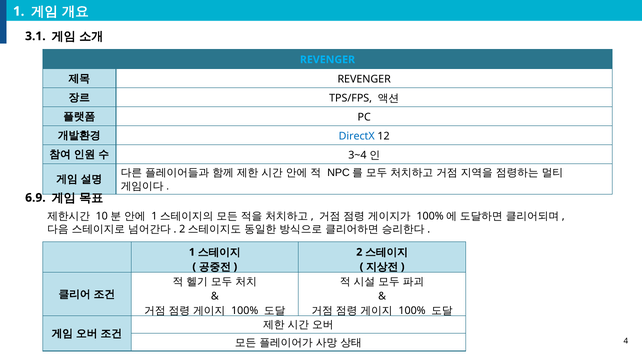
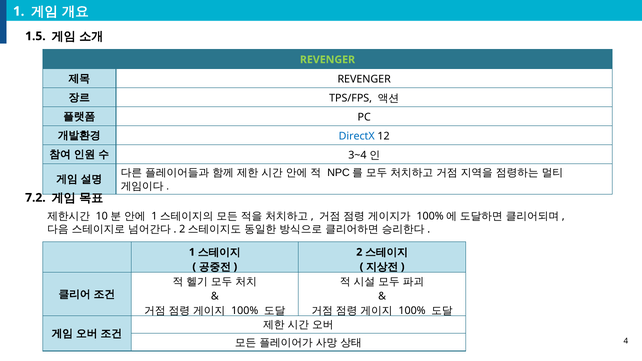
3.1: 3.1 -> 1.5 (35, 36)
REVENGER colour: light blue -> light green (327, 60)
6.9: 6.9 -> 7.2 (35, 198)
